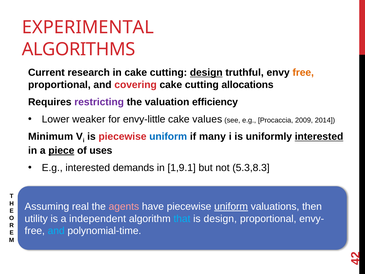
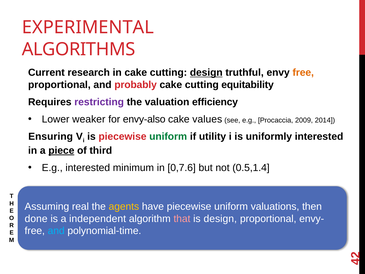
covering: covering -> probably (136, 85)
allocations: allocations -> equitability (248, 85)
envy-little: envy-little -> envy-also (144, 119)
Minimum: Minimum -> Ensuring (51, 136)
uniform colour: blue -> green (168, 136)
many: many -> utility (213, 136)
interested underline: present -> none (319, 136)
uses: uses -> third (101, 150)
demands: demands -> minimum (133, 168)
1,9.1: 1,9.1 -> 0,7.6 (182, 168)
5.3,8.3: 5.3,8.3 -> 0.5,1.4 (251, 168)
agents colour: pink -> yellow (124, 206)
uniform underline: present -> none (231, 206)
utility: utility -> done (36, 219)
that colour: light blue -> pink (182, 219)
